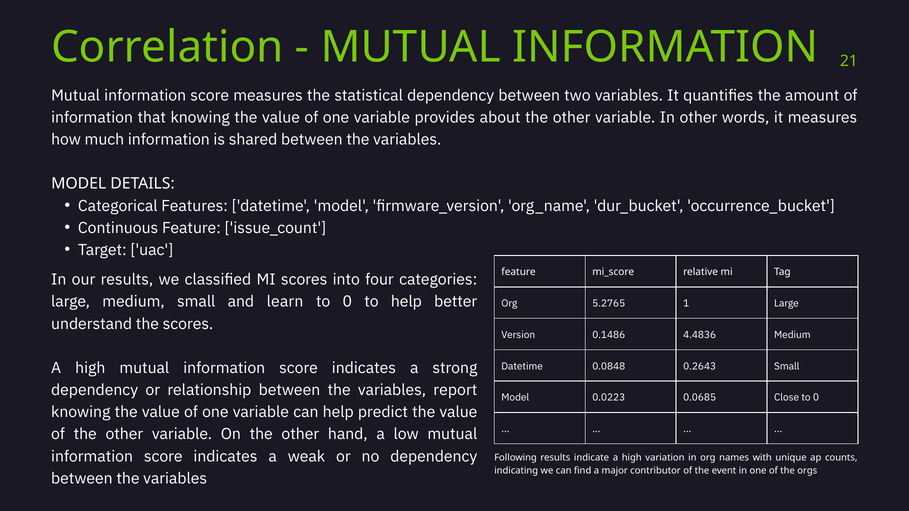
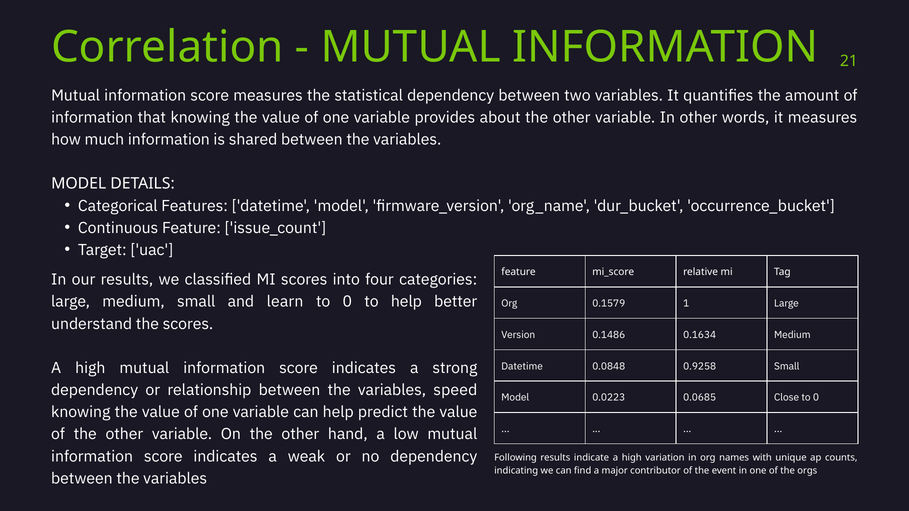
5.2765: 5.2765 -> 0.1579 (609, 304)
4.4836: 4.4836 -> 0.1634 (700, 335)
0.2643: 0.2643 -> 0.9258 (700, 366)
report: report -> speed (455, 390)
